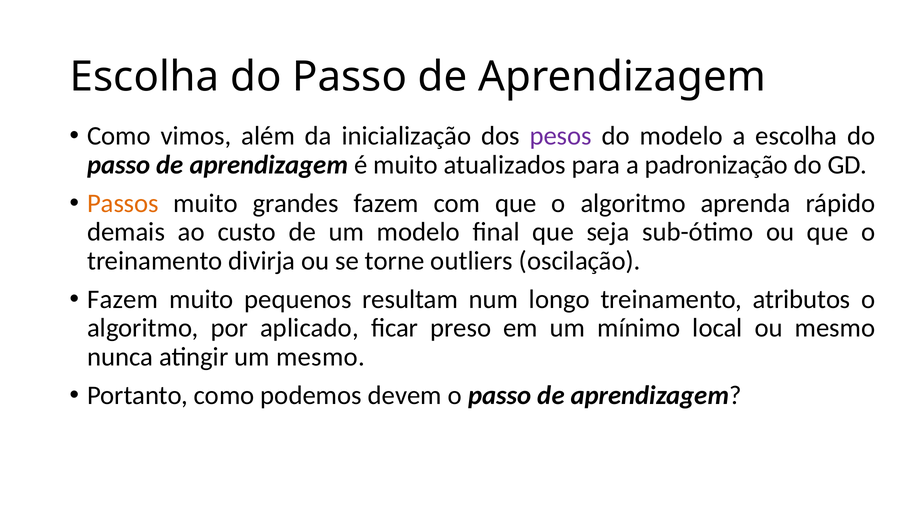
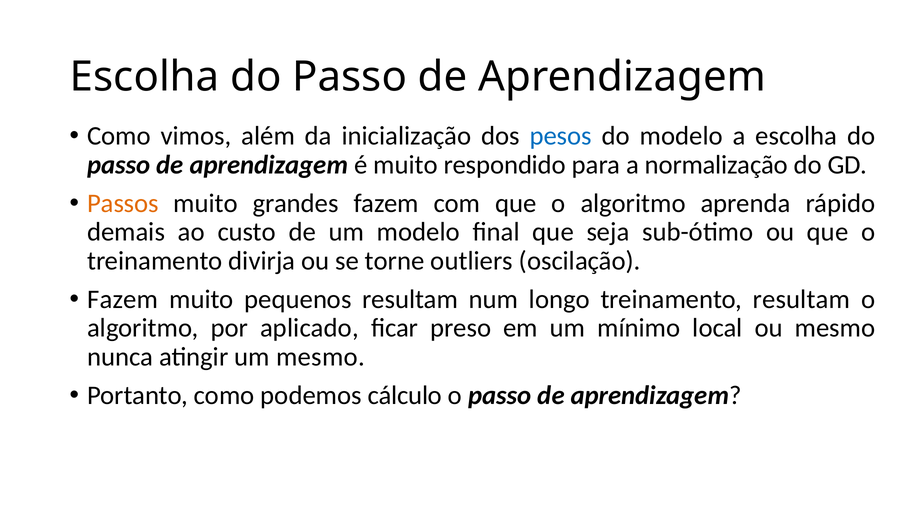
pesos colour: purple -> blue (561, 136)
atualizados: atualizados -> respondido (505, 165)
padronização: padronização -> normalização (716, 165)
treinamento atributos: atributos -> resultam (801, 299)
devem: devem -> cálculo (405, 395)
